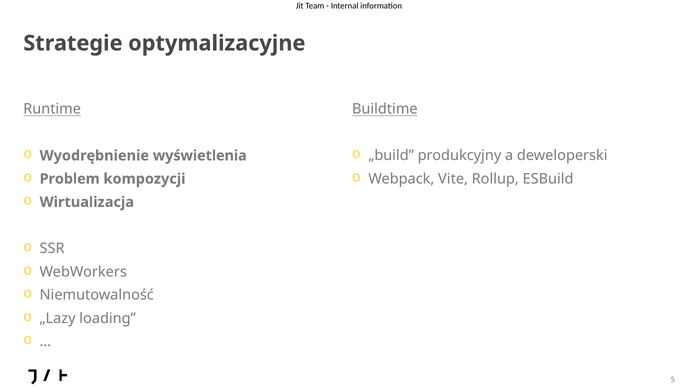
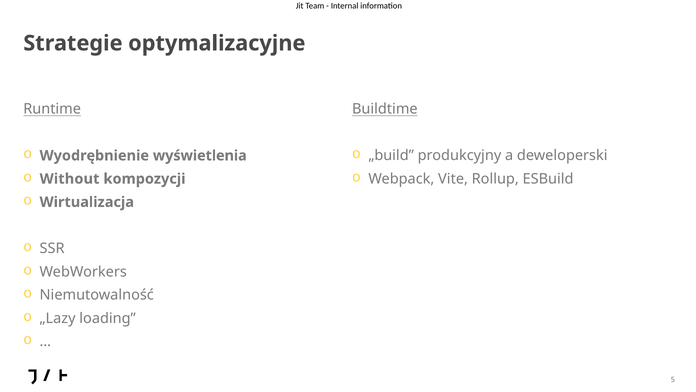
Problem: Problem -> Without (70, 179)
